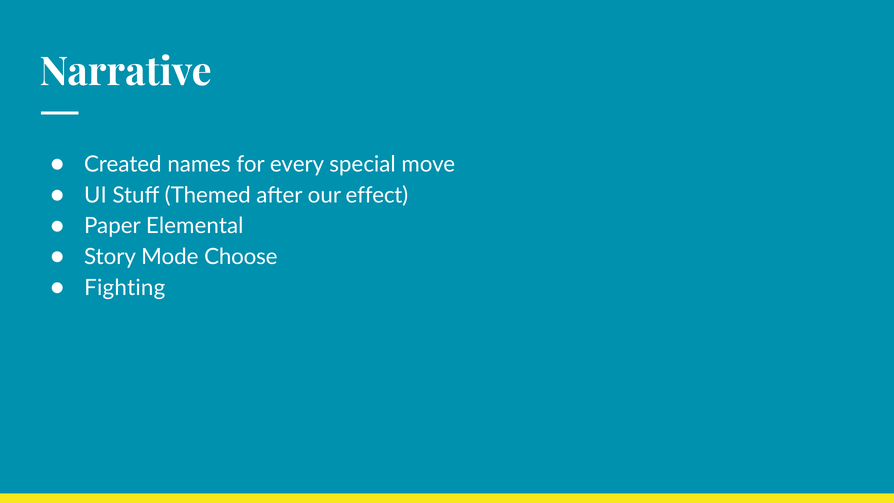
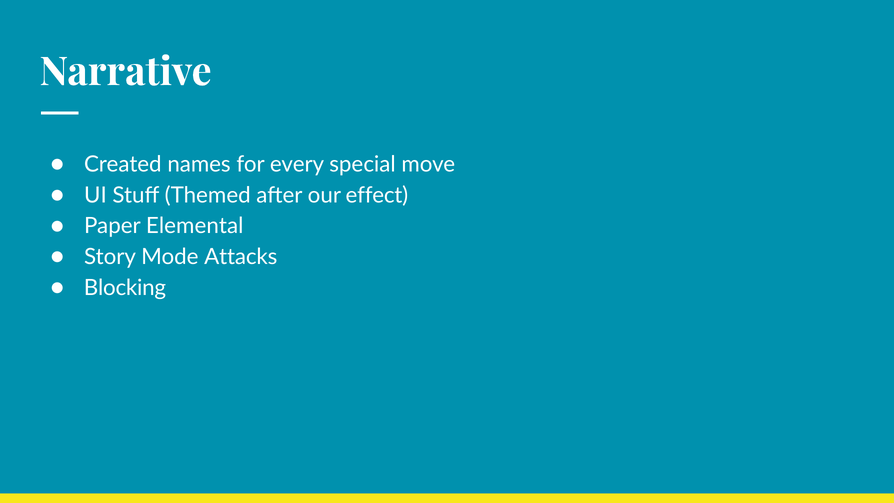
Choose: Choose -> Attacks (241, 257)
Fighting: Fighting -> Blocking (125, 288)
